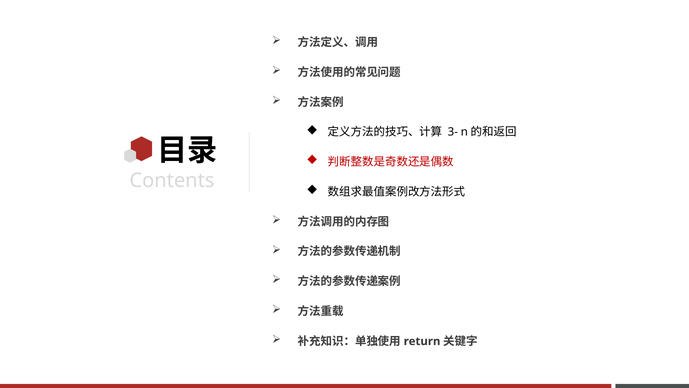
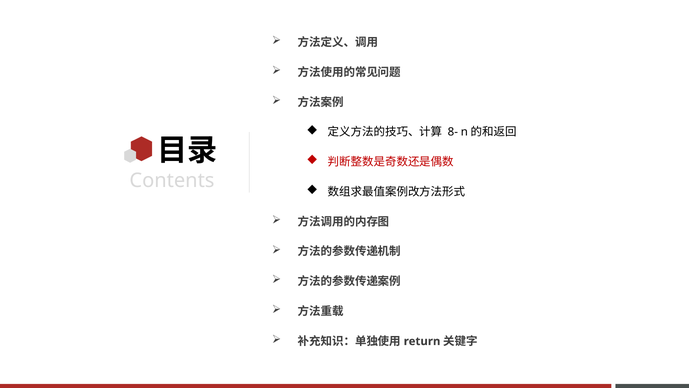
3-: 3- -> 8- (453, 132)
